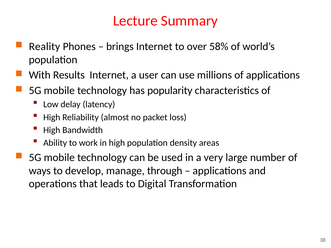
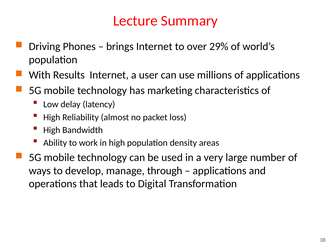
Reality: Reality -> Driving (45, 46)
58%: 58% -> 29% (219, 46)
popularity: popularity -> marketing (170, 91)
